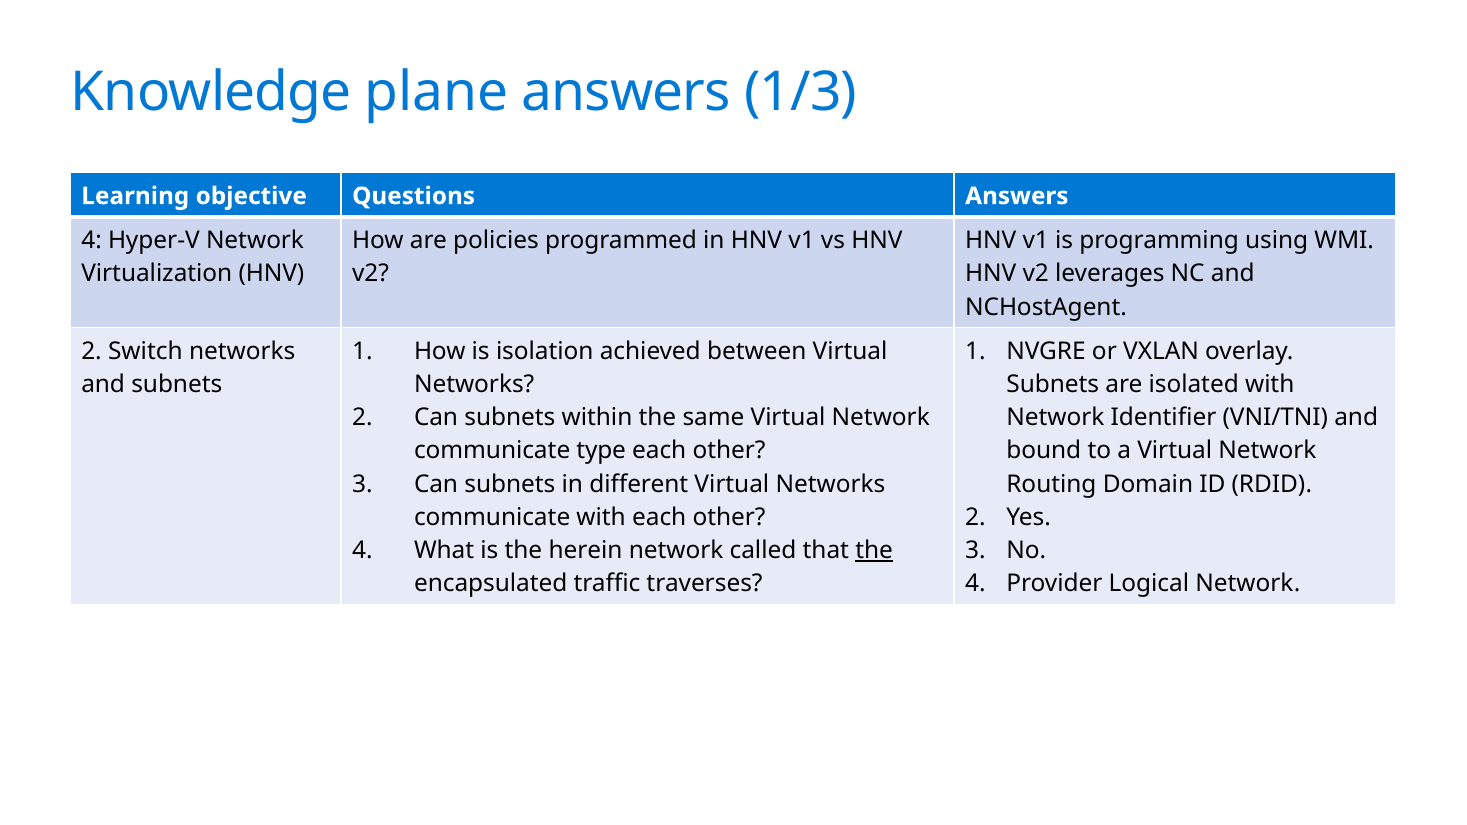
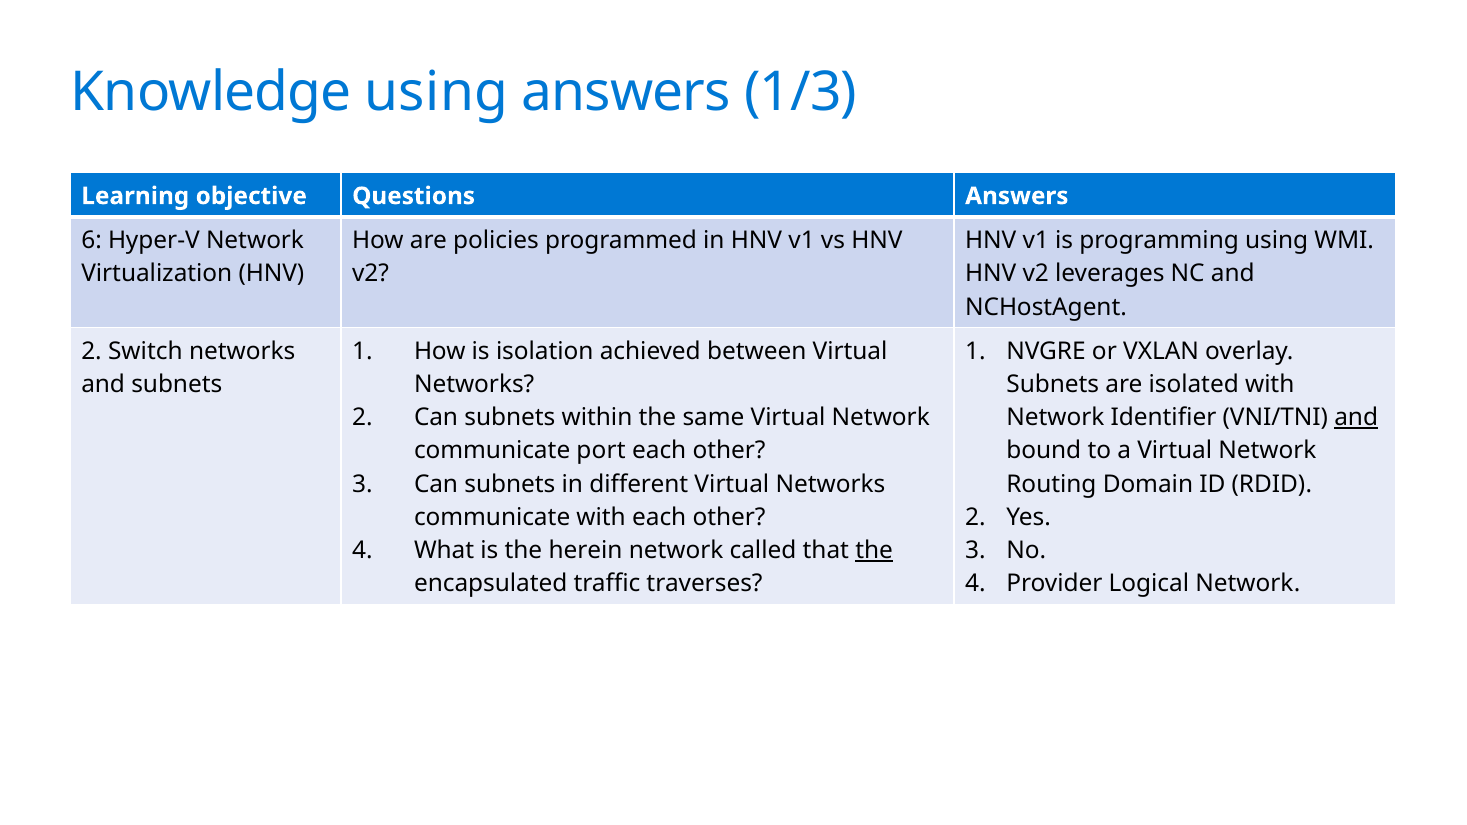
Knowledge plane: plane -> using (436, 92)
4: 4 -> 6 (92, 241)
and underline: none -> present (1356, 418)
type: type -> port (601, 451)
